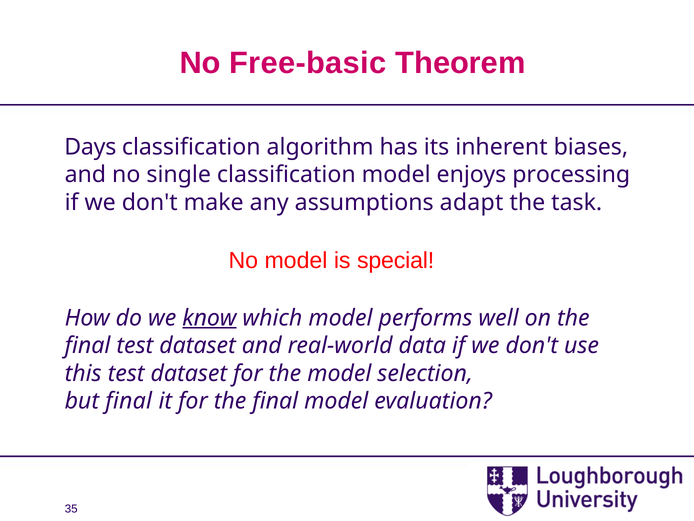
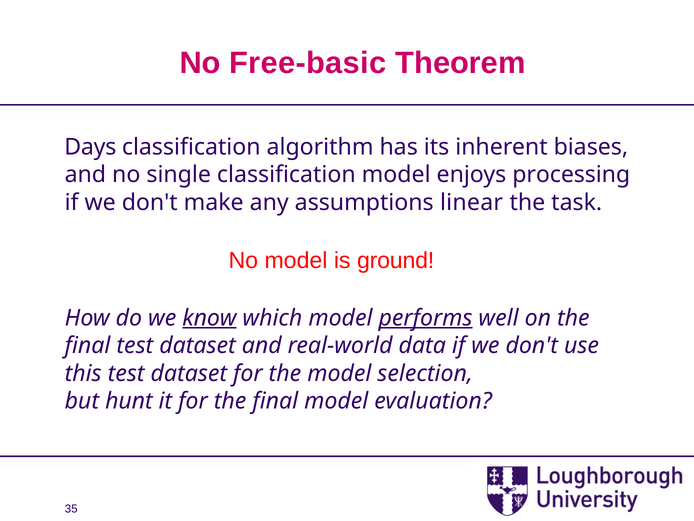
adapt: adapt -> linear (472, 202)
special: special -> ground (396, 260)
performs underline: none -> present (426, 318)
but final: final -> hunt (129, 401)
